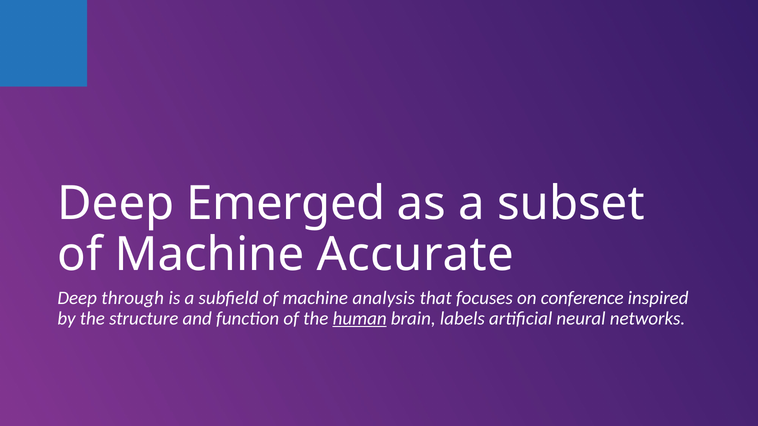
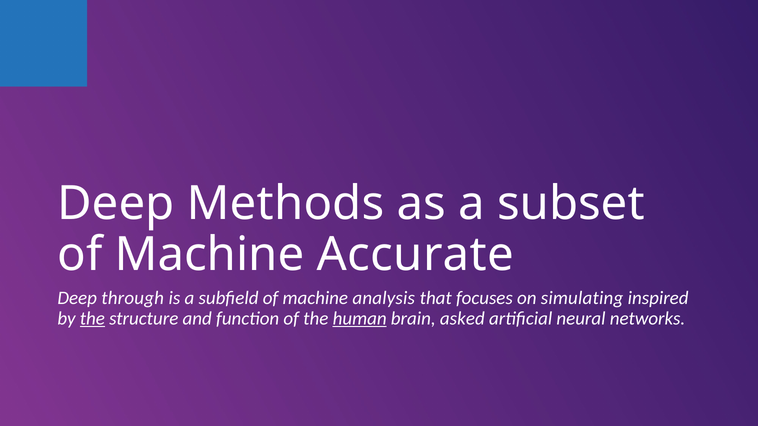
Emerged: Emerged -> Methods (286, 204)
conference: conference -> simulating (582, 298)
the underline: none -> present (92, 319)
labels: labels -> asked (462, 319)
